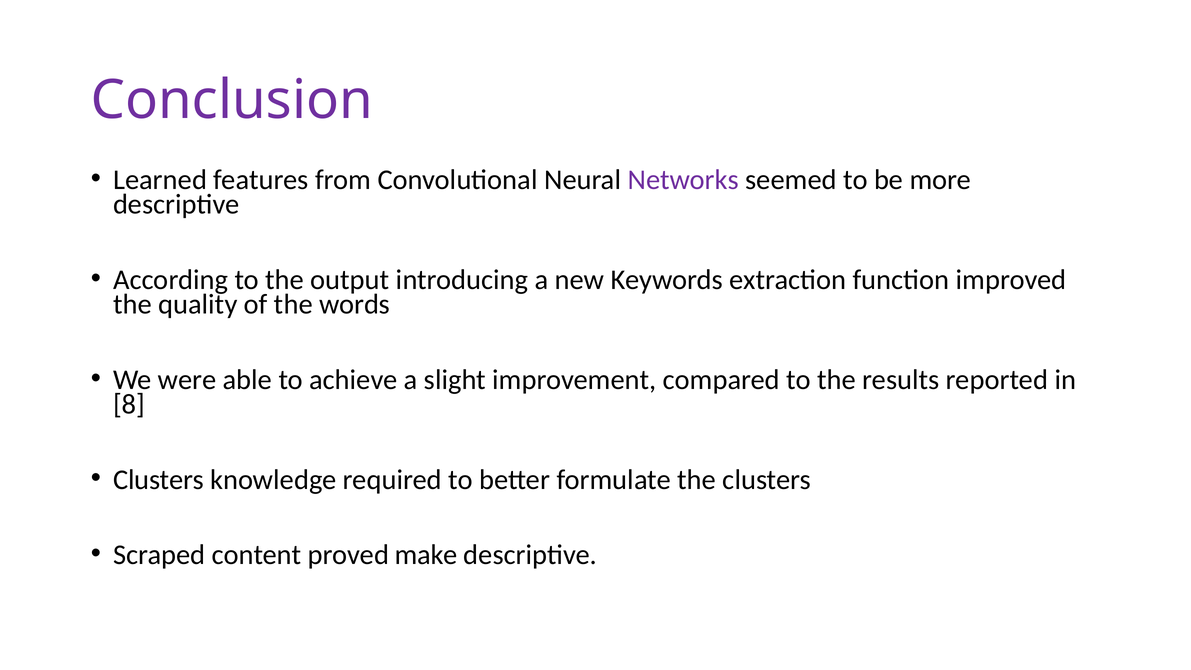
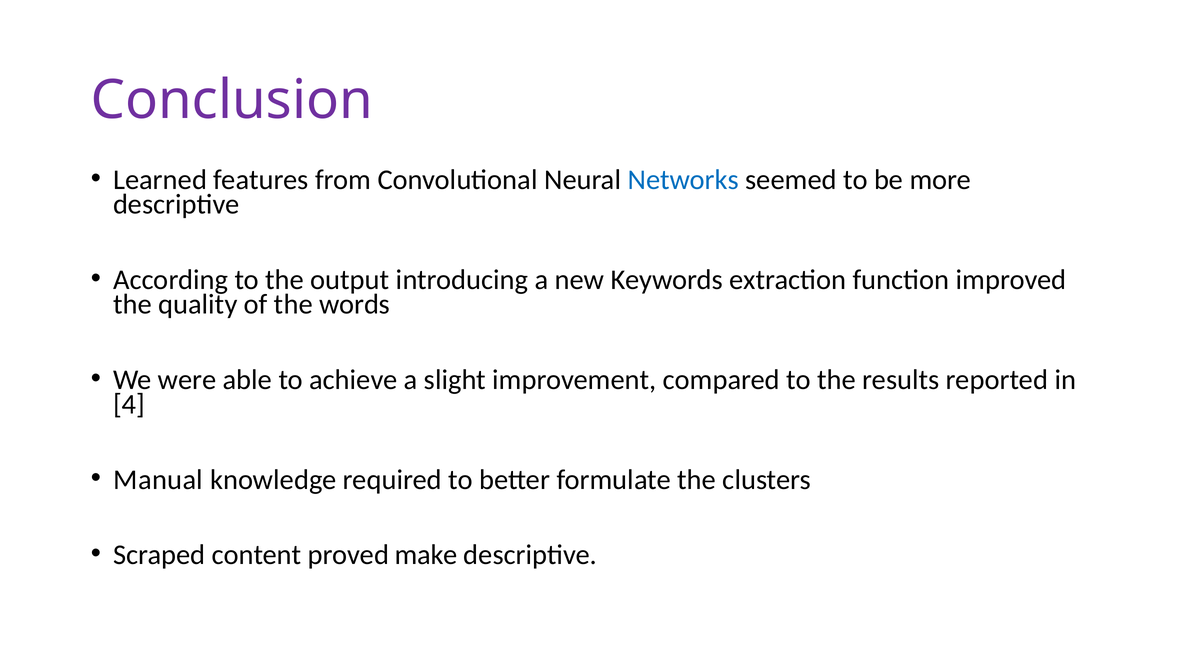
Networks colour: purple -> blue (683, 180)
8: 8 -> 4 (129, 404)
Clusters: Clusters -> Manual (158, 480)
